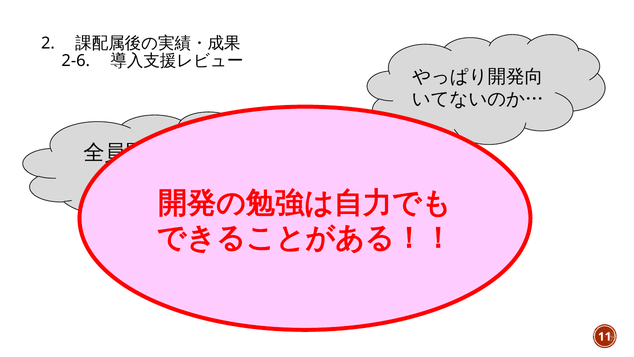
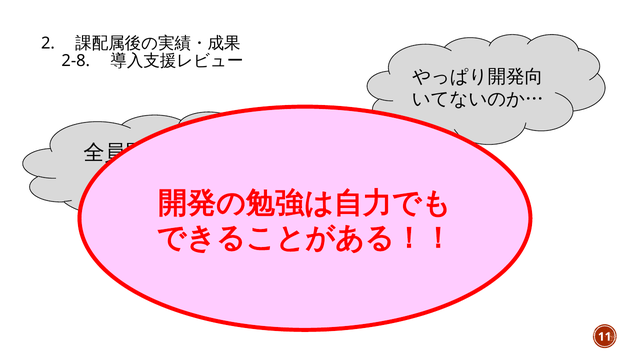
2-6: 2-6 -> 2-8 (76, 61)
